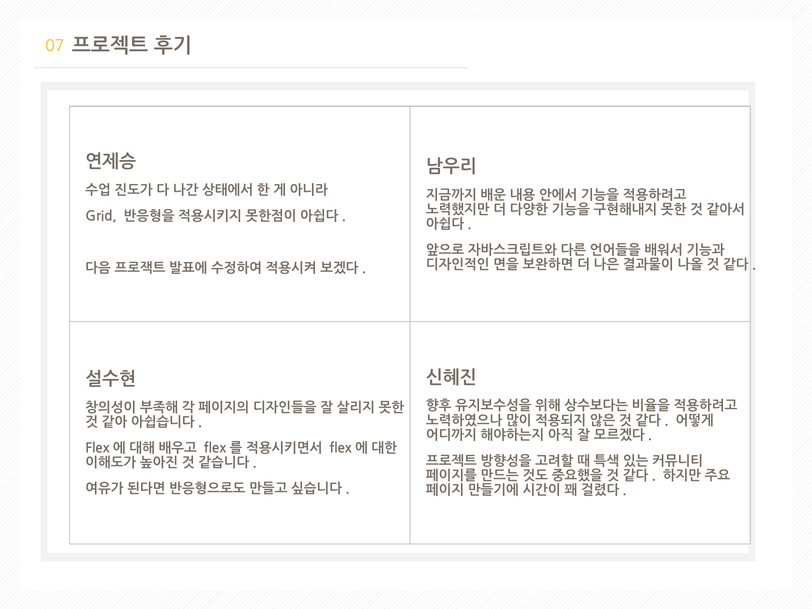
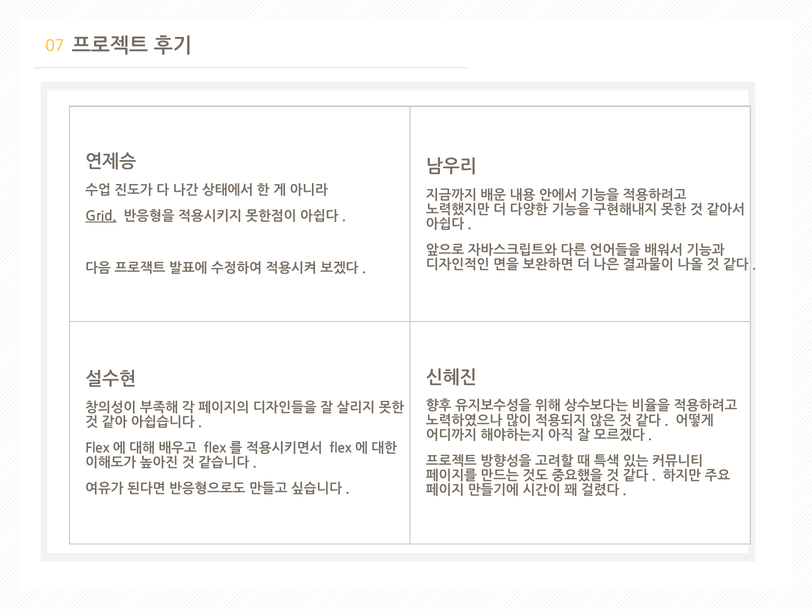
Grid underline: none -> present (101, 216)
